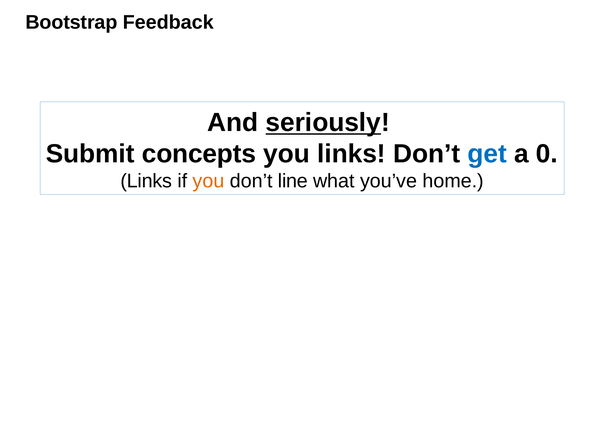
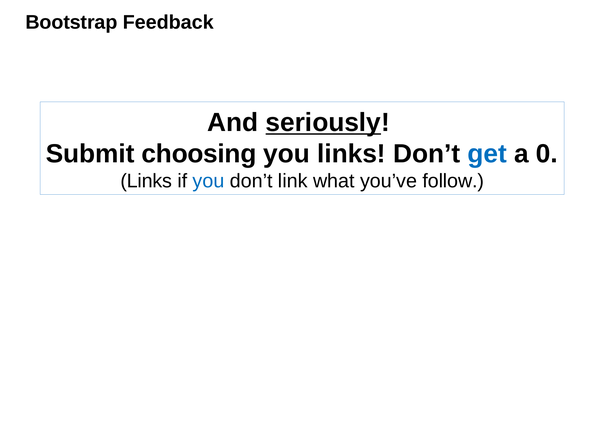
concepts: concepts -> choosing (199, 154)
you colour: orange -> blue (208, 181)
line: line -> link (293, 181)
home: home -> follow (453, 181)
